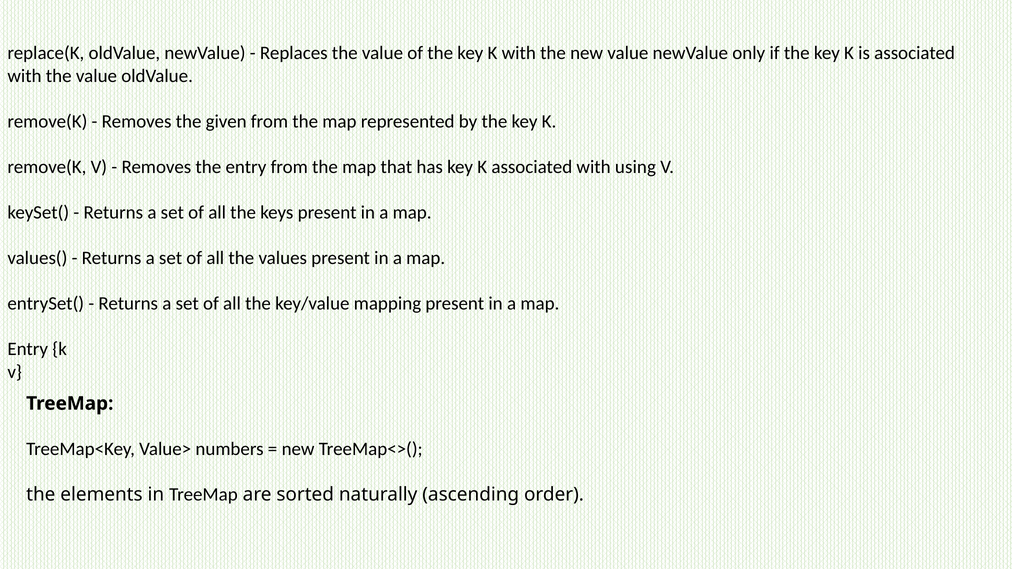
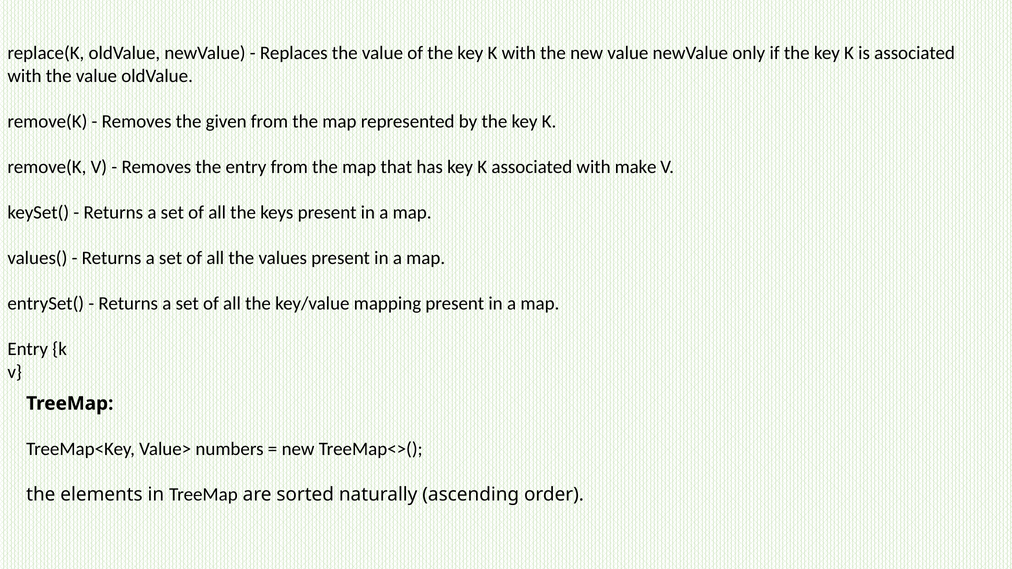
using: using -> make (636, 167)
